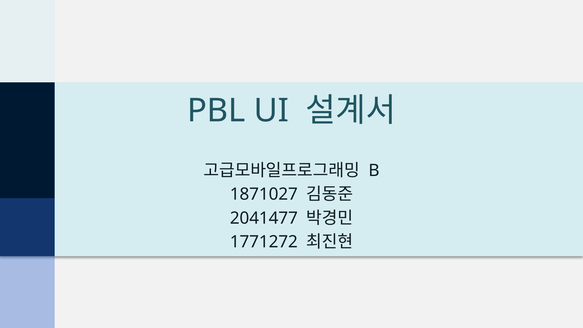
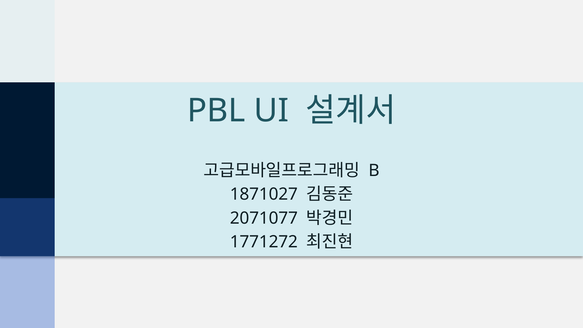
2041477: 2041477 -> 2071077 (264, 218)
